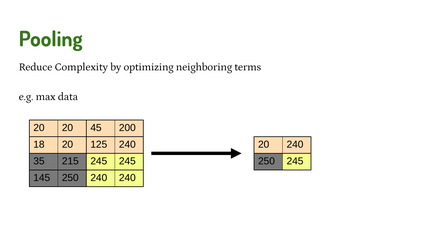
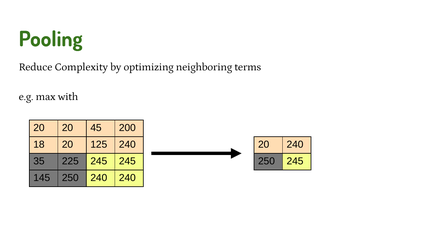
data: data -> with (68, 96)
215: 215 -> 225 (70, 161)
